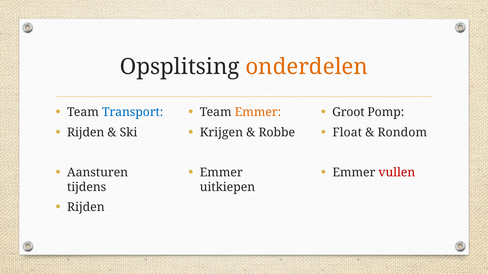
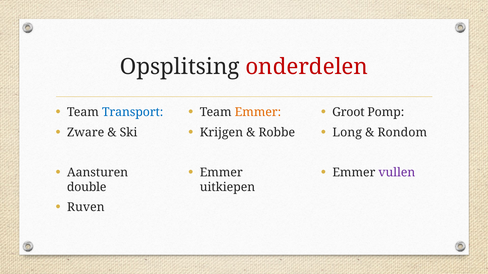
onderdelen colour: orange -> red (307, 67)
Rijden: Rijden -> Zware (86, 133)
Float: Float -> Long (347, 133)
vullen colour: red -> purple (397, 173)
tijdens: tijdens -> double (87, 188)
Rijden: Rijden -> Ruven (86, 208)
